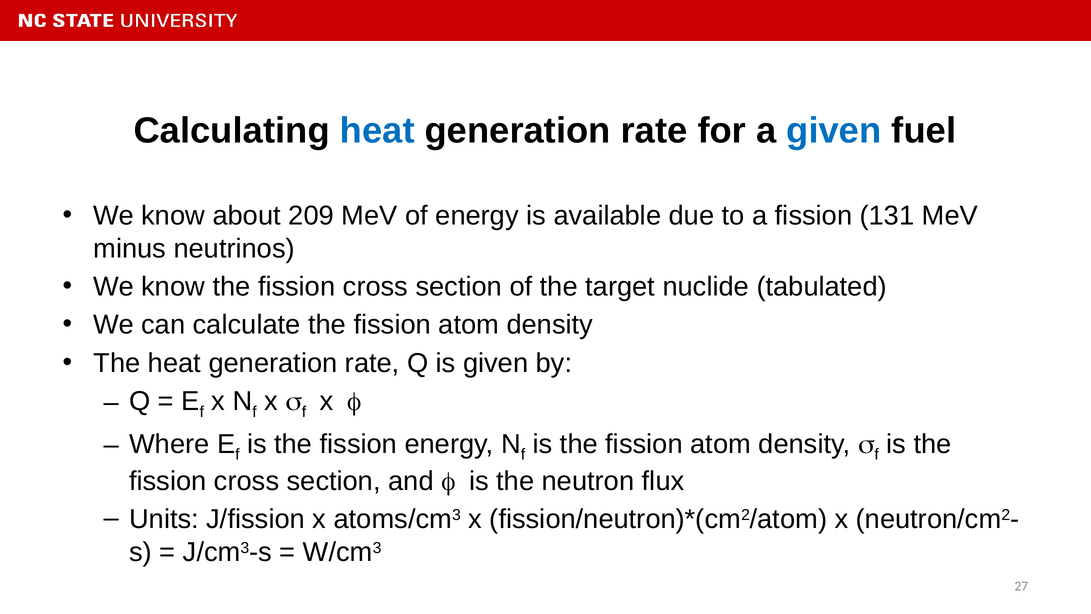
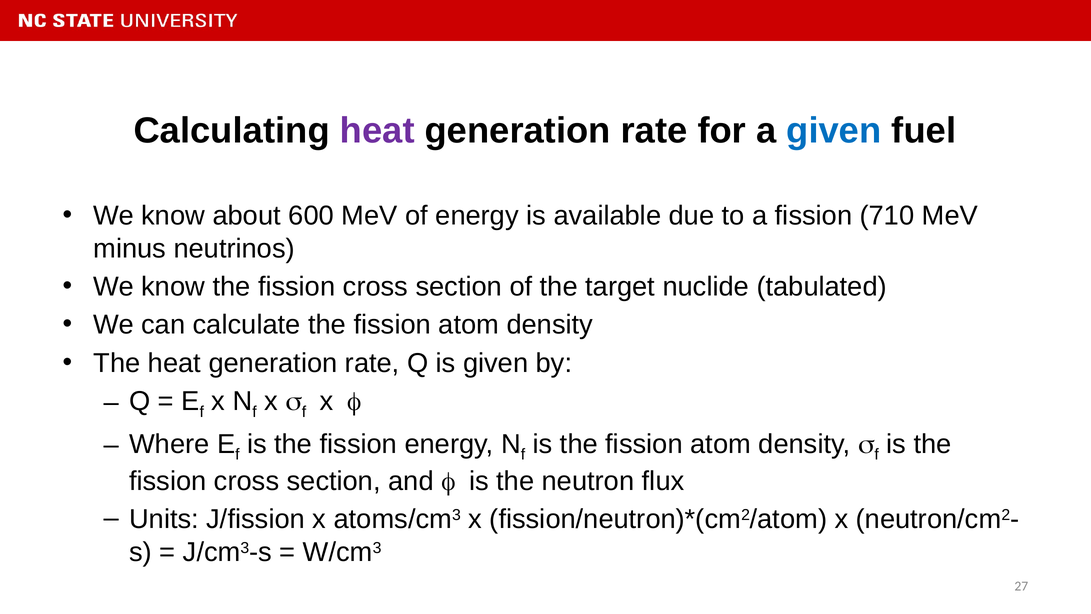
heat colour: blue -> purple (377, 131)
209: 209 -> 600 (311, 216)
131: 131 -> 710 (887, 216)
